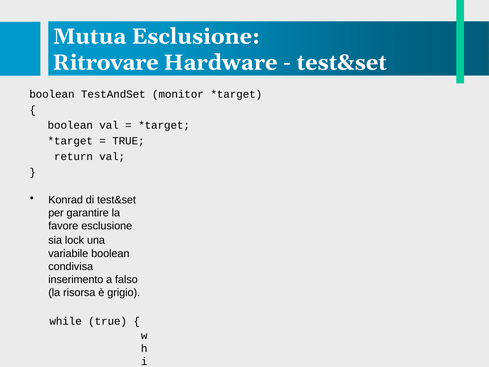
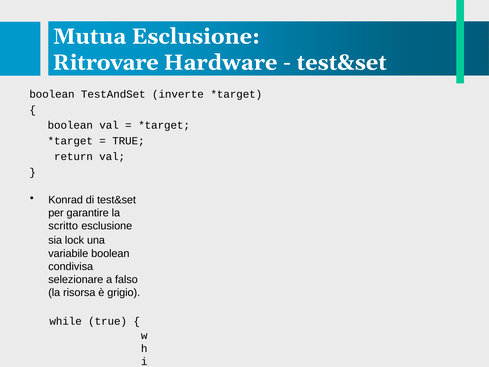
monitor: monitor -> inverte (178, 94)
favore: favore -> scritto (63, 226)
inserimento: inserimento -> selezionare (76, 279)
